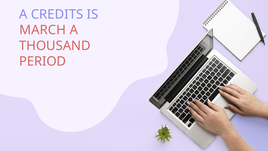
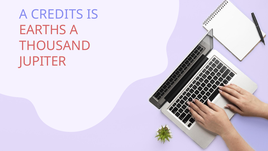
MARCH: MARCH -> EARTHS (43, 30)
PERIOD: PERIOD -> JUPITER (43, 61)
